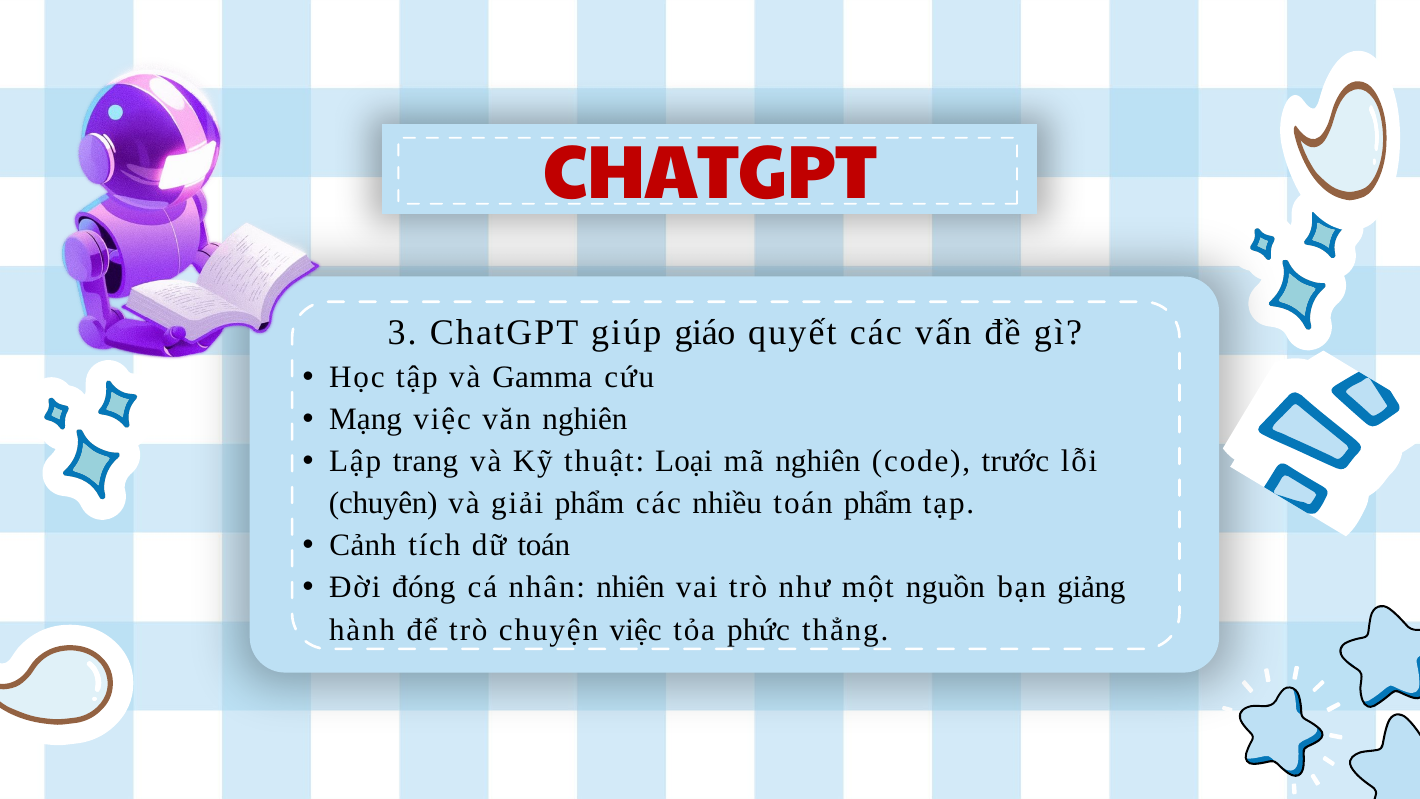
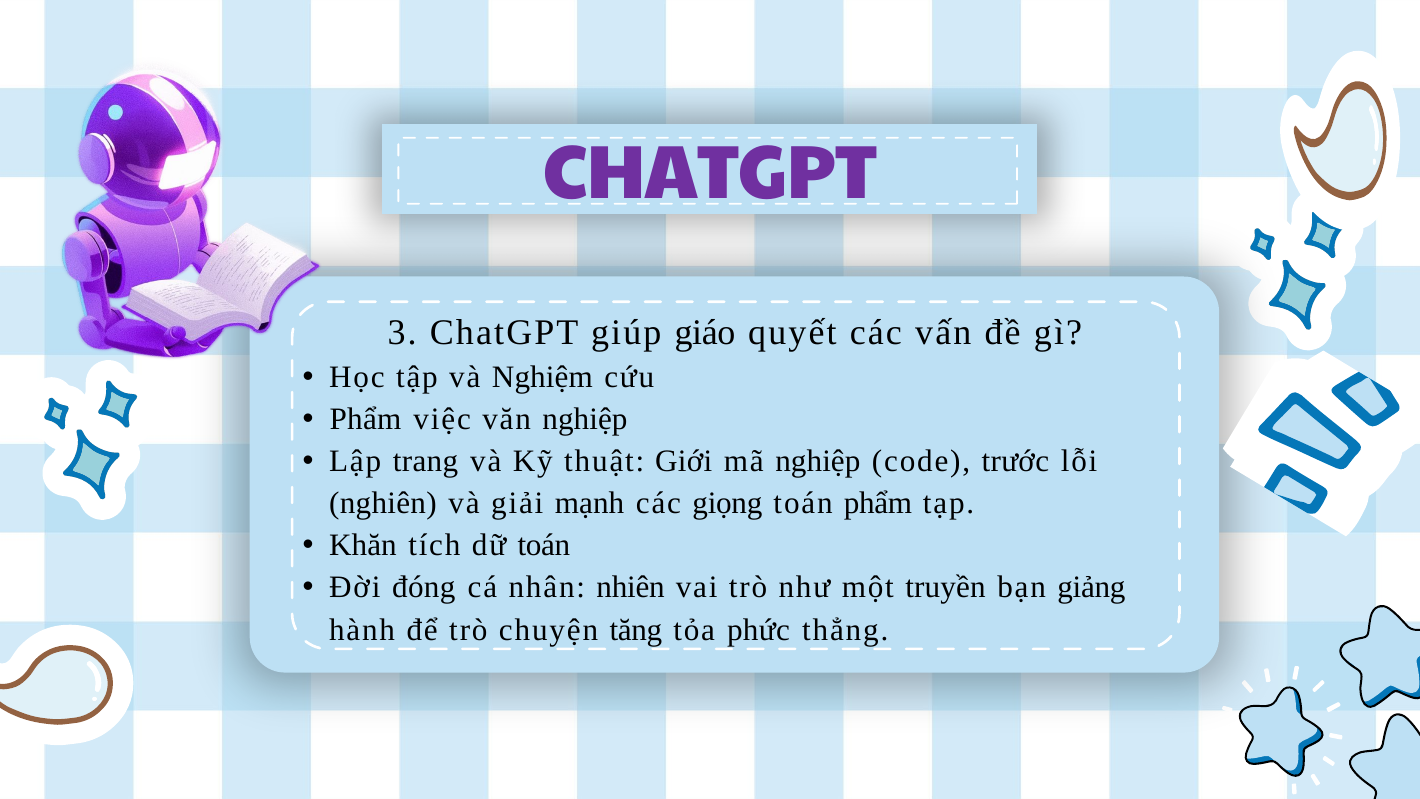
CHATGPT colour: red -> purple (710, 174)
Gamma: Gamma -> Nghiệm (542, 377)
Mạng: Mạng -> Phẩm (365, 419)
văn nghiên: nghiên -> nghiệp (585, 419)
Loại: Loại -> Giới (684, 461)
mã nghiên: nghiên -> nghiệp (818, 461)
chuyên: chuyên -> nghiên (383, 503)
giải phẩm: phẩm -> mạnh (590, 503)
nhiều: nhiều -> giọng (727, 503)
Cảnh: Cảnh -> Khăn (363, 545)
nguồn: nguồn -> truyền (946, 587)
chuyện việc: việc -> tăng (636, 630)
